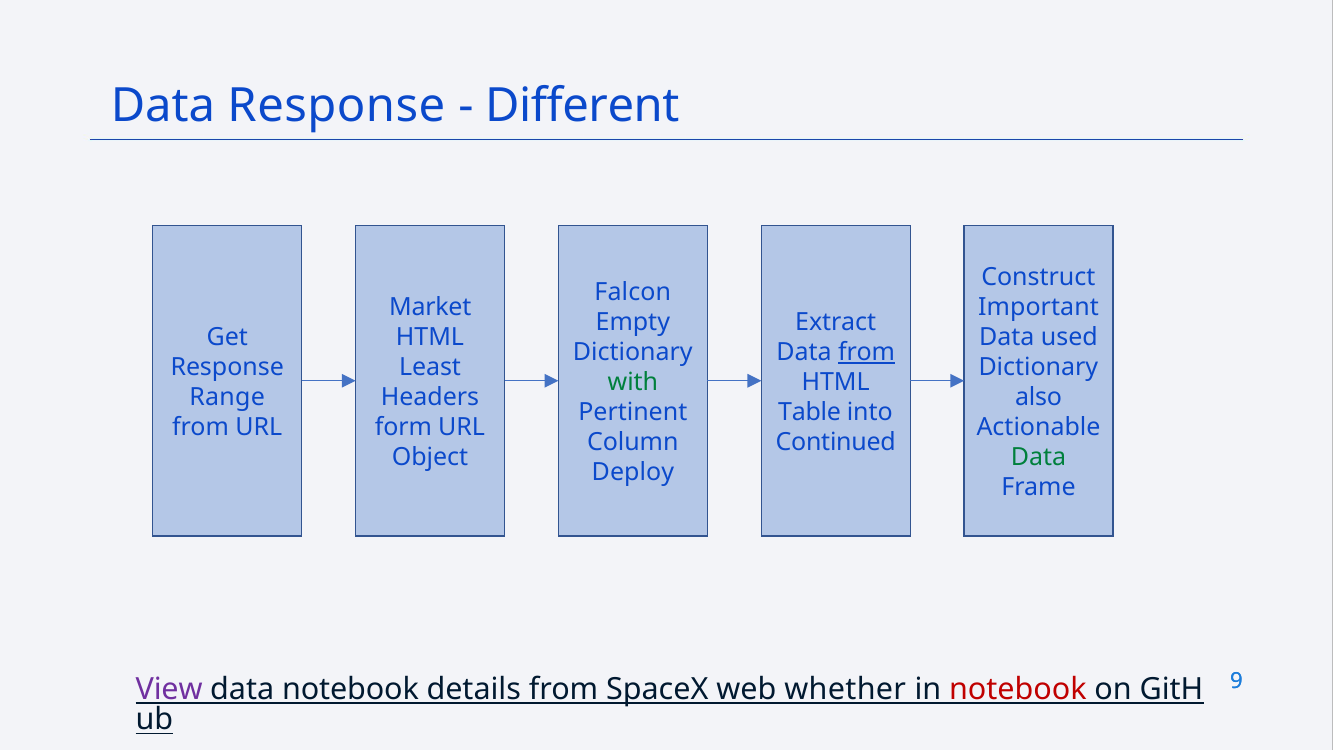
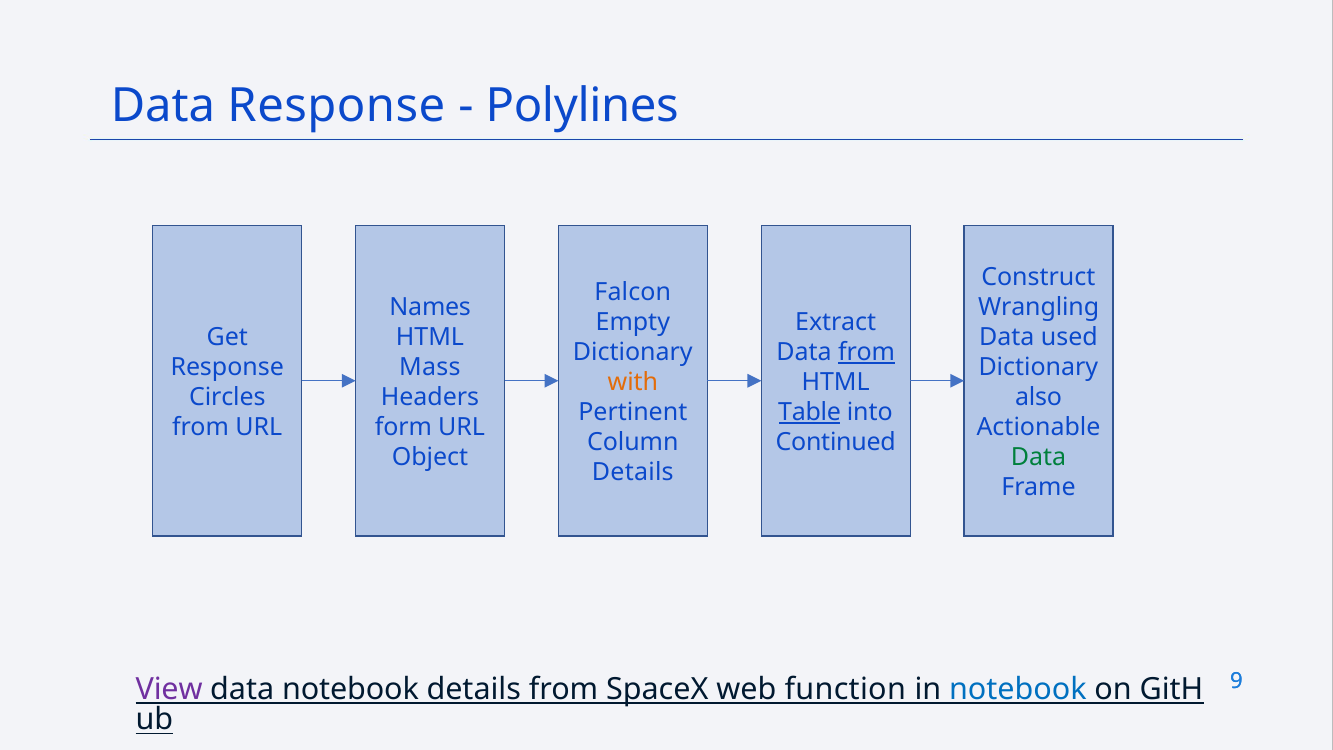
Different: Different -> Polylines (582, 106)
Market: Market -> Names (430, 307)
Important: Important -> Wrangling (1039, 307)
Least: Least -> Mass (430, 367)
with colour: green -> orange (633, 382)
Range: Range -> Circles (227, 397)
Table underline: none -> present (810, 412)
Deploy: Deploy -> Details (633, 472)
whether: whether -> function (845, 689)
notebook colour: red -> blue (1018, 689)
